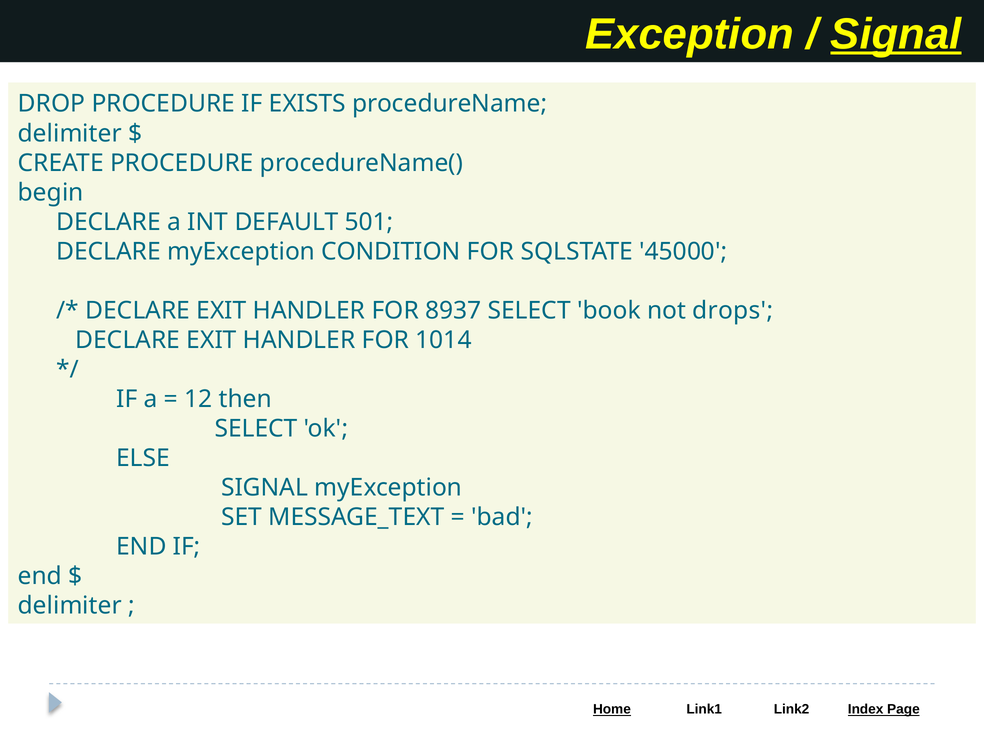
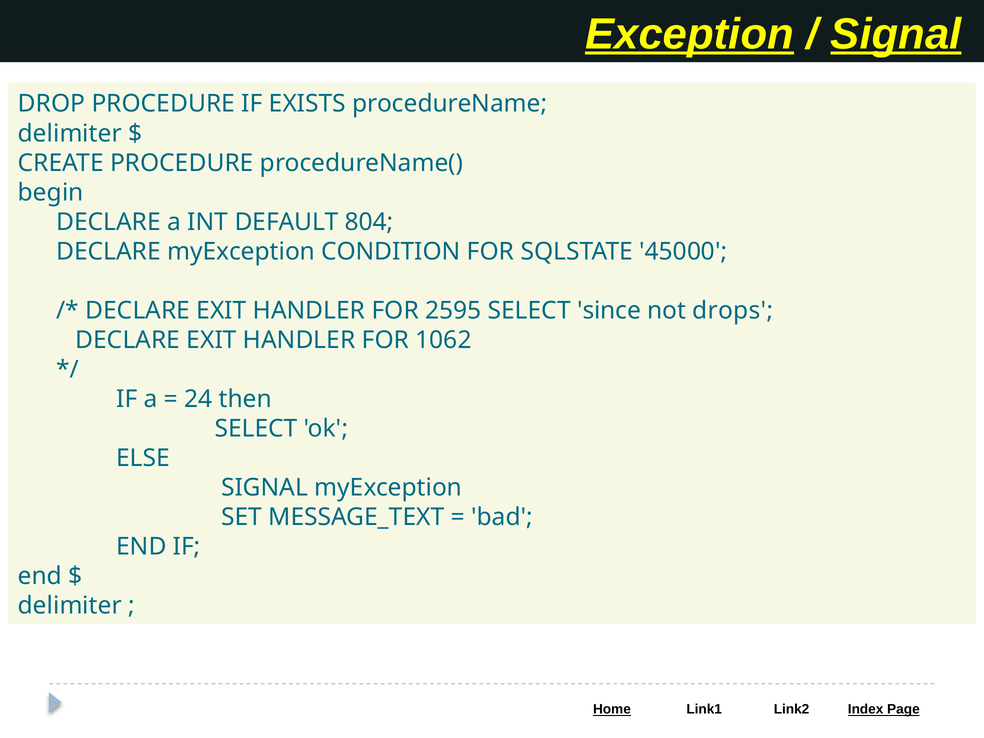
Exception underline: none -> present (690, 34)
501: 501 -> 804 (369, 222)
8937: 8937 -> 2595 (453, 311)
book: book -> since (609, 311)
1014: 1014 -> 1062 (444, 340)
12: 12 -> 24 (198, 399)
